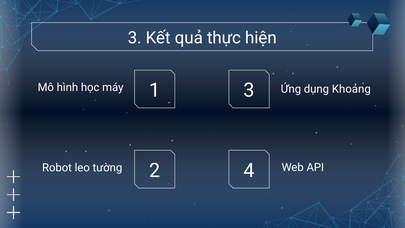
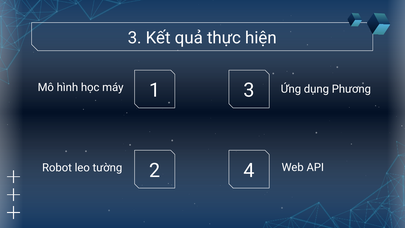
Khoảng: Khoảng -> Phương (351, 89)
